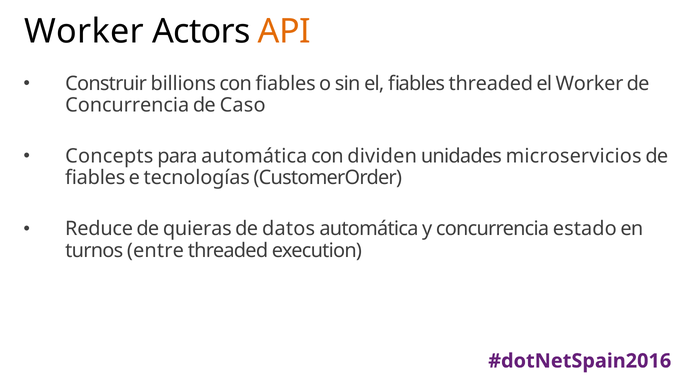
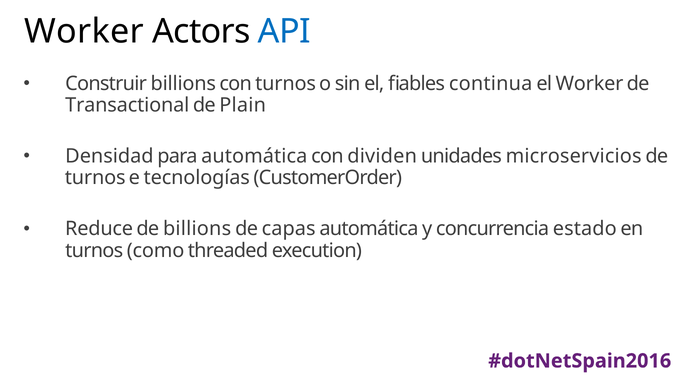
API colour: orange -> blue (284, 31)
con fiables: fiables -> turnos (286, 84)
fiables threaded: threaded -> continua (491, 84)
Concurrencia: Concurrencia -> Transactional (127, 105)
Caso: Caso -> Plain (243, 105)
Concepts: Concepts -> Densidad (109, 156)
fiables: fiables -> turnos (95, 178)
de quieras: quieras -> billions (197, 229)
datos: datos -> capas (289, 229)
entre: entre -> como (156, 250)
